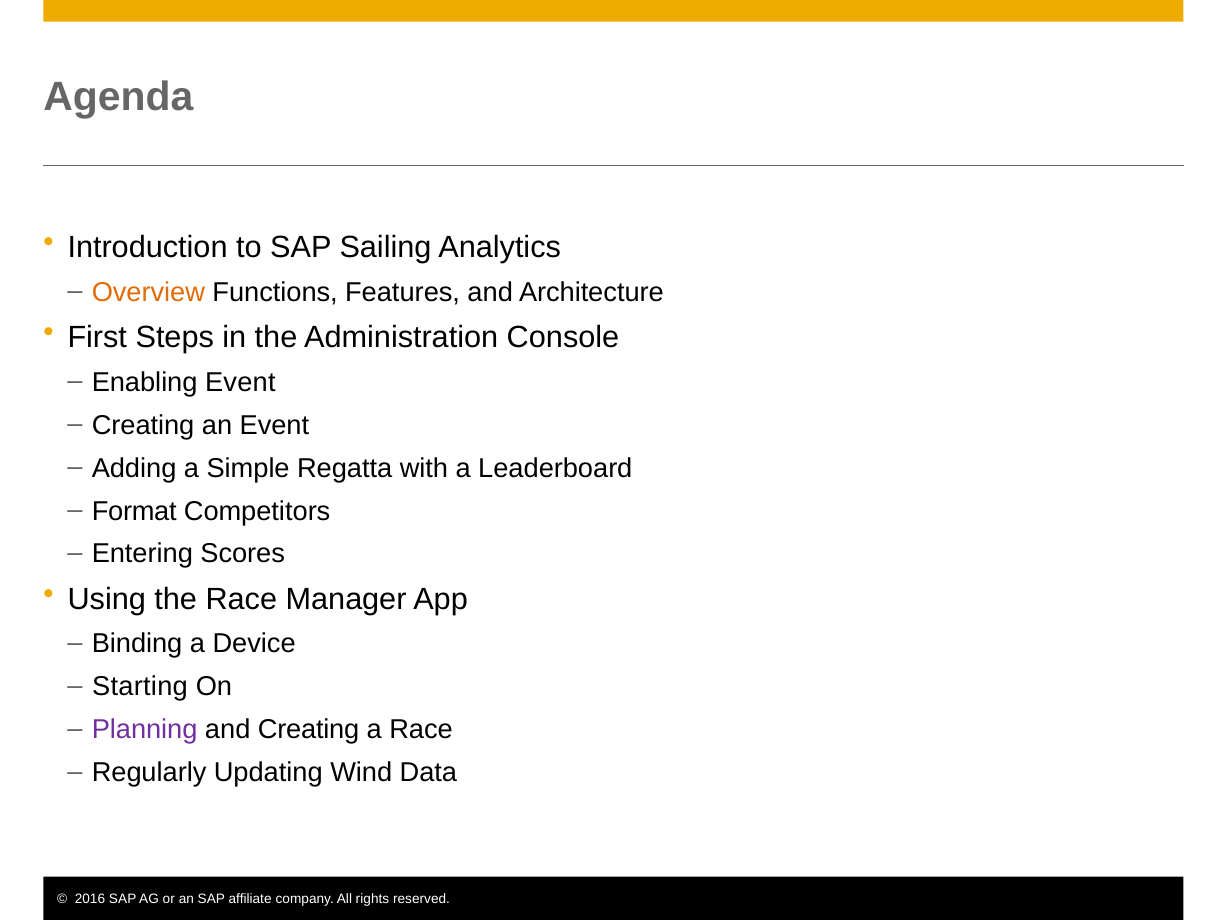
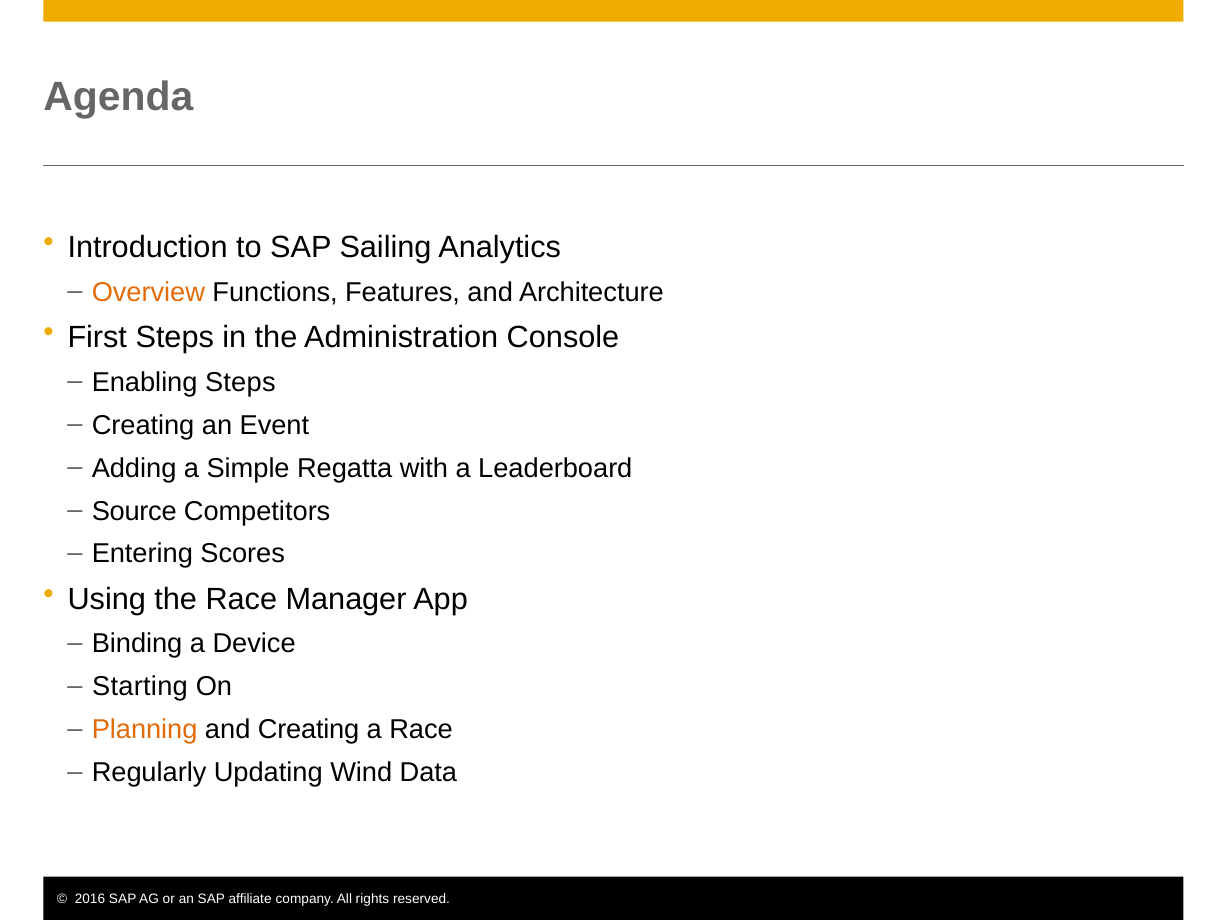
Enabling Event: Event -> Steps (240, 382)
Format: Format -> Source (134, 511)
Planning colour: purple -> orange (145, 730)
